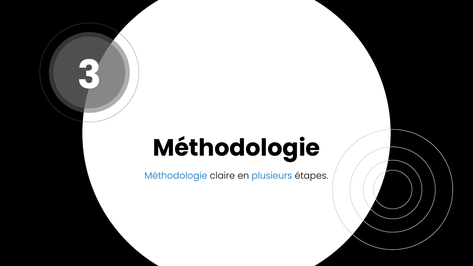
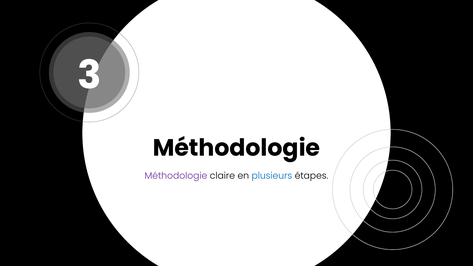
Méthodologie colour: blue -> purple (176, 176)
